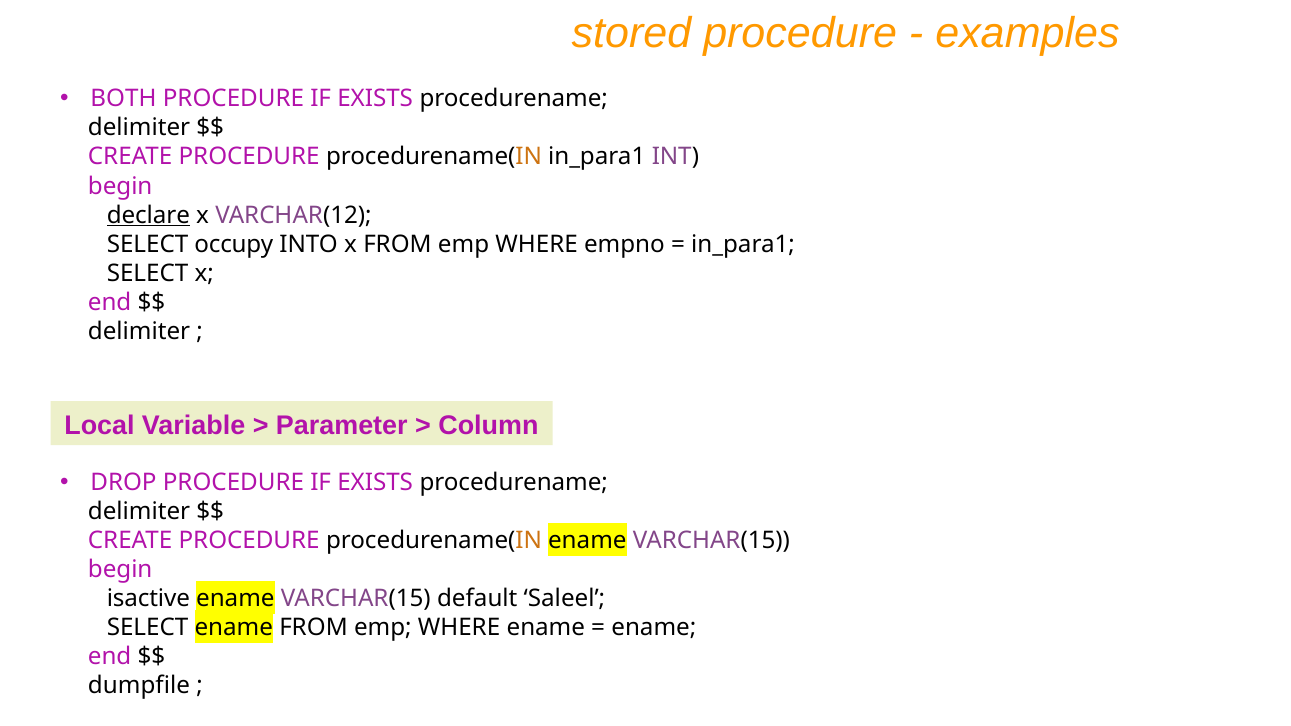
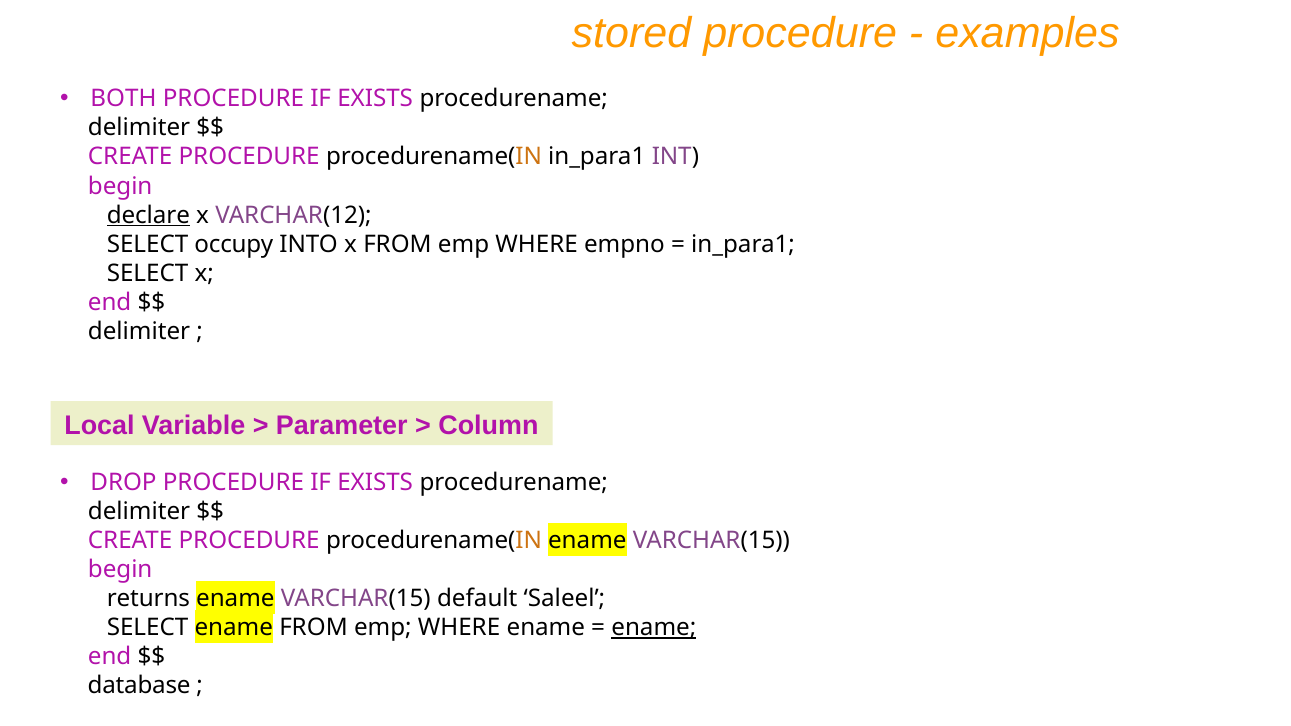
isactive: isactive -> returns (148, 599)
ename underline: none -> present (654, 628)
dumpfile: dumpfile -> database (139, 686)
